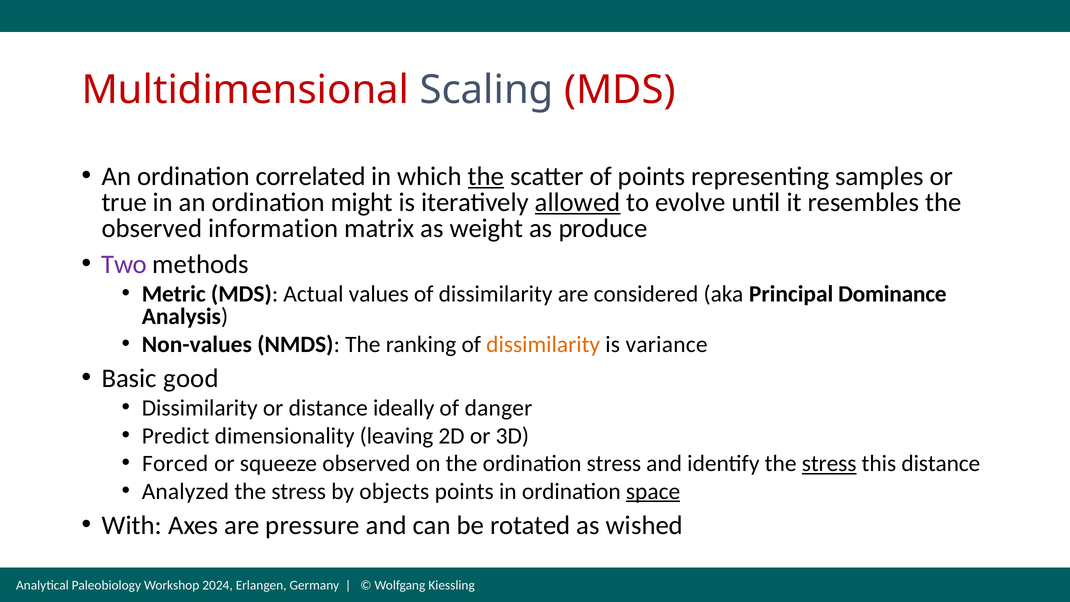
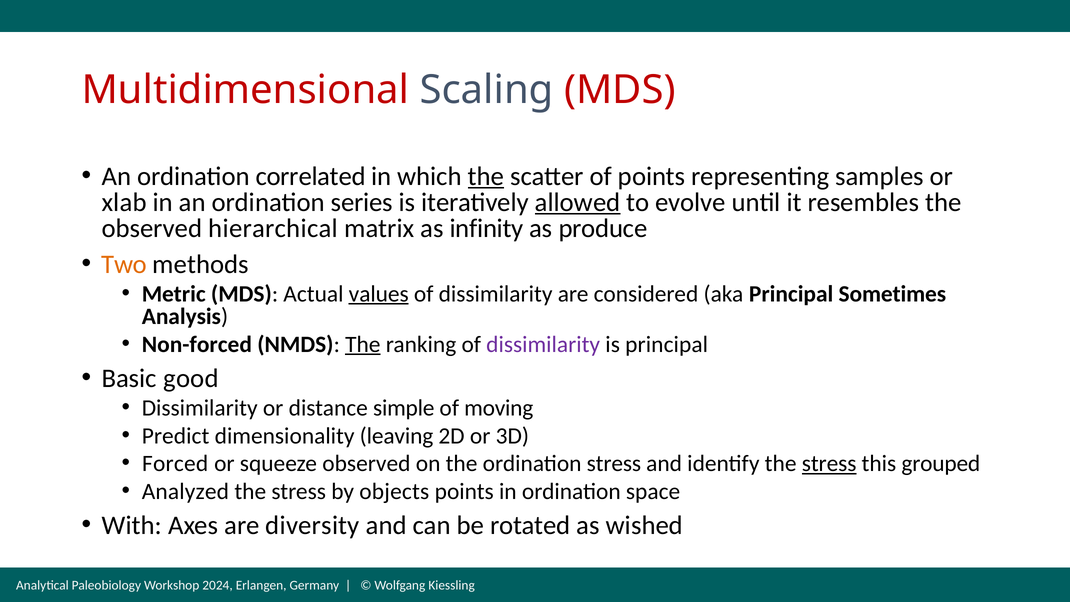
true: true -> xlab (124, 202)
might: might -> series (362, 202)
information: information -> hierarchical (273, 228)
weight: weight -> infinity (487, 228)
Two colour: purple -> orange (124, 264)
values underline: none -> present (379, 294)
Dominance: Dominance -> Sometimes (892, 294)
Non-values: Non-values -> Non-forced (197, 344)
The underline: none -> present (363, 344)
dissimilarity colour: orange -> purple (543, 344)
is variance: variance -> principal (667, 344)
ideally: ideally -> simple (404, 408)
danger: danger -> moving (499, 408)
this distance: distance -> grouped (941, 463)
space underline: present -> none (653, 491)
pressure: pressure -> diversity (313, 525)
